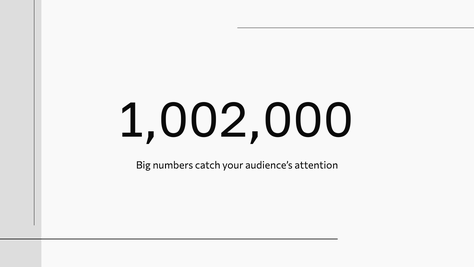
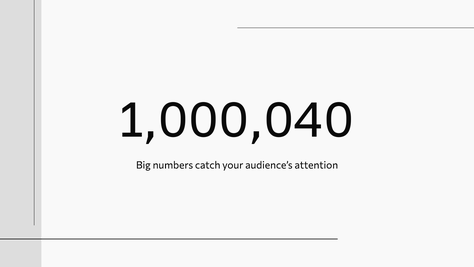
1,002,000: 1,002,000 -> 1,000,040 (237, 121)
